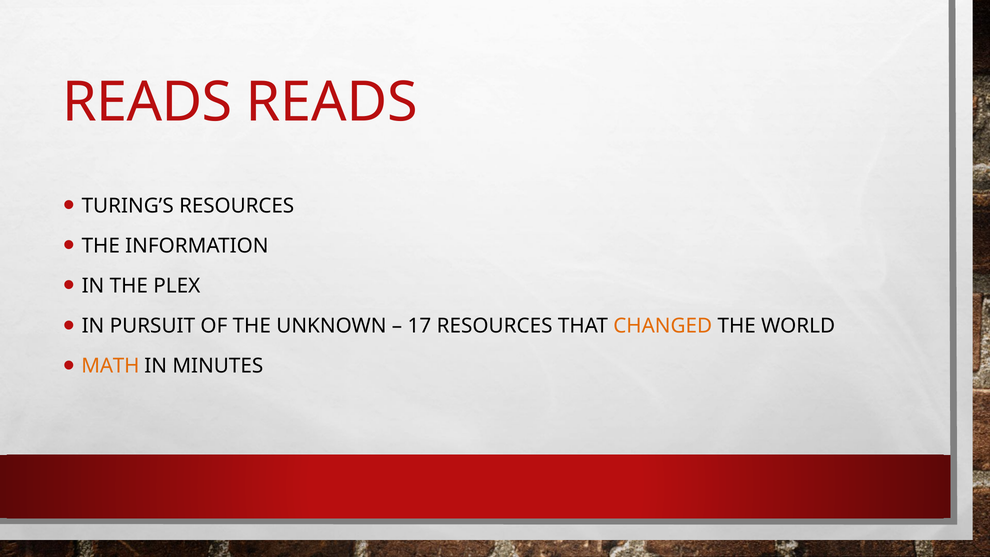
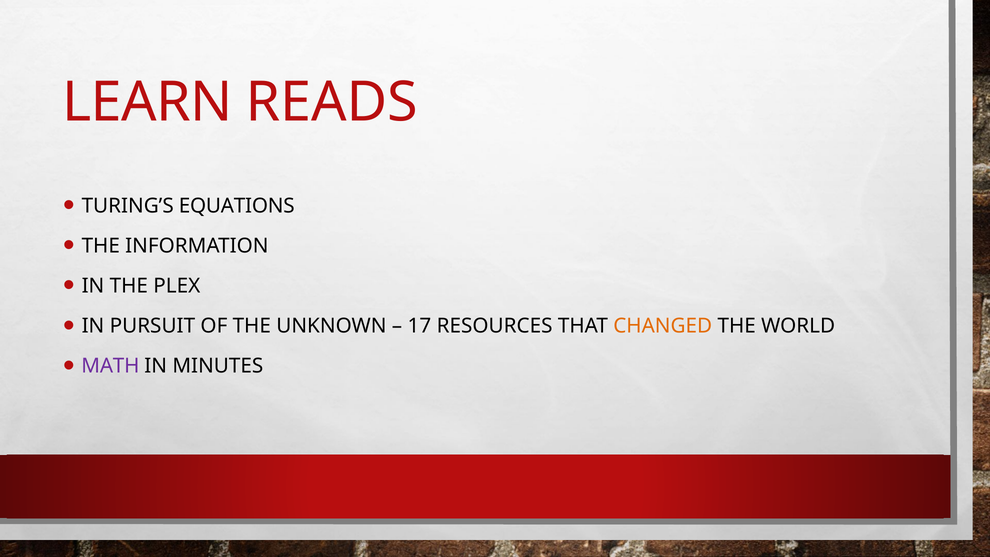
READS: READS -> LEARN (147, 102)
TURING’S RESOURCES: RESOURCES -> EQUATIONS (237, 206)
MATH colour: orange -> purple (110, 366)
